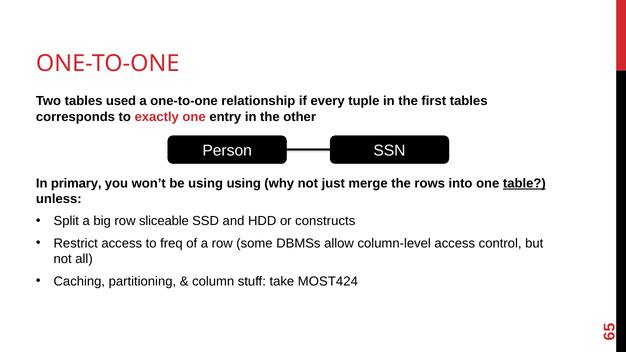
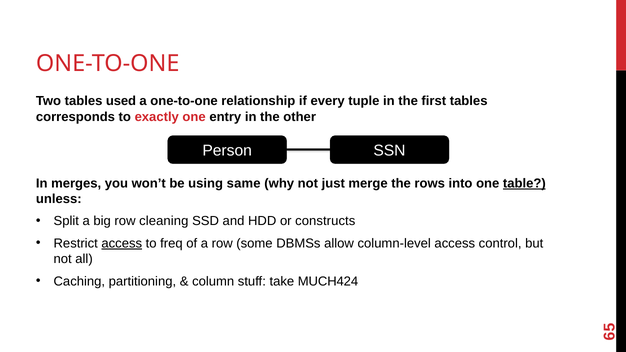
primary: primary -> merges (76, 183)
using using: using -> same (244, 183)
sliceable: sliceable -> cleaning (164, 221)
access underline: none -> present (122, 243)
MOST424: MOST424 -> MUCH424 (328, 281)
